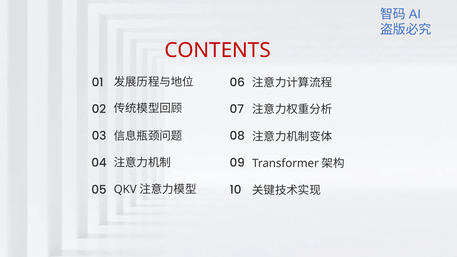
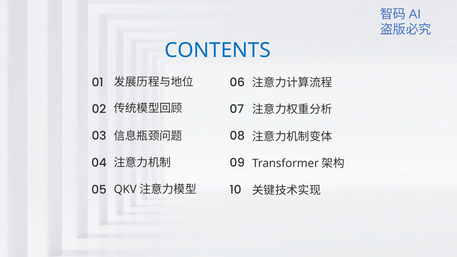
CONTENTS colour: red -> blue (218, 50)
